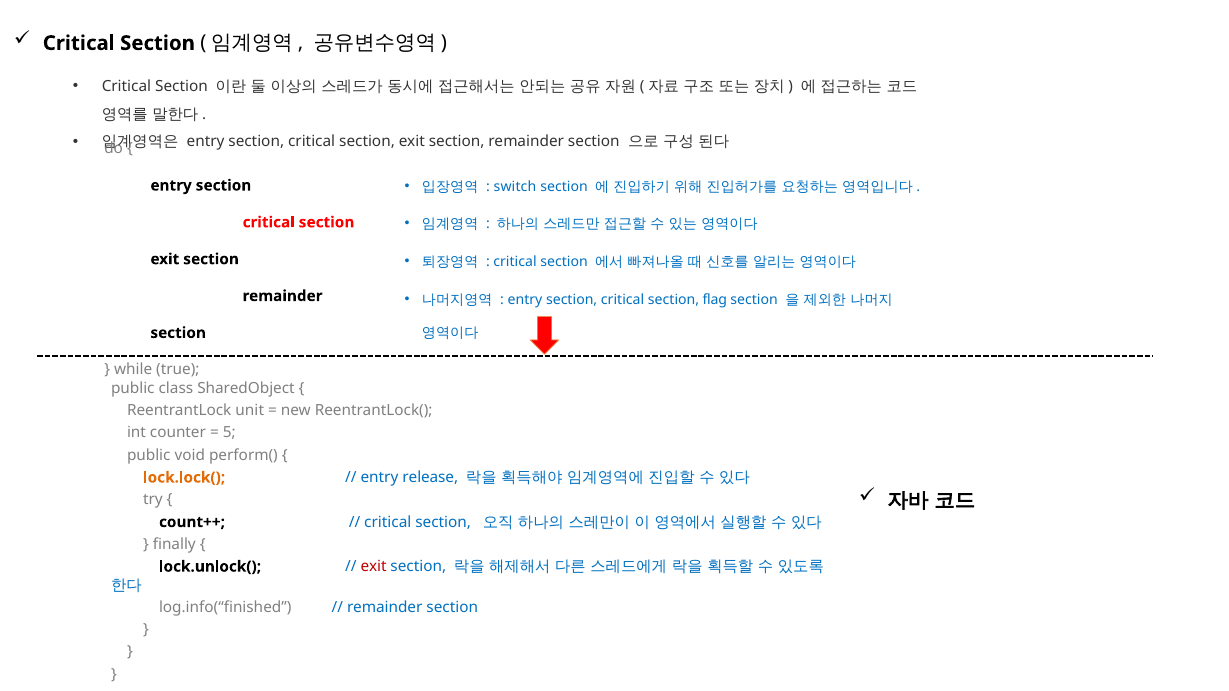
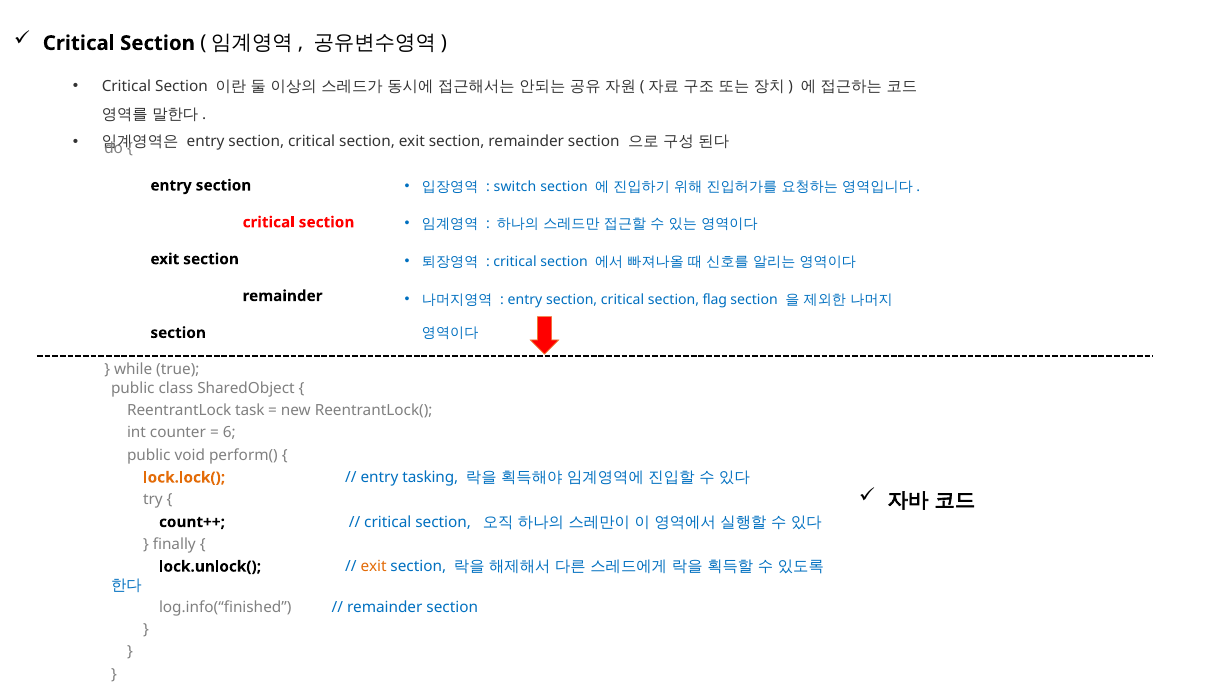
unit: unit -> task (250, 411)
5: 5 -> 6 (229, 433)
release: release -> tasking (430, 478)
exit colour: red -> orange (374, 567)
